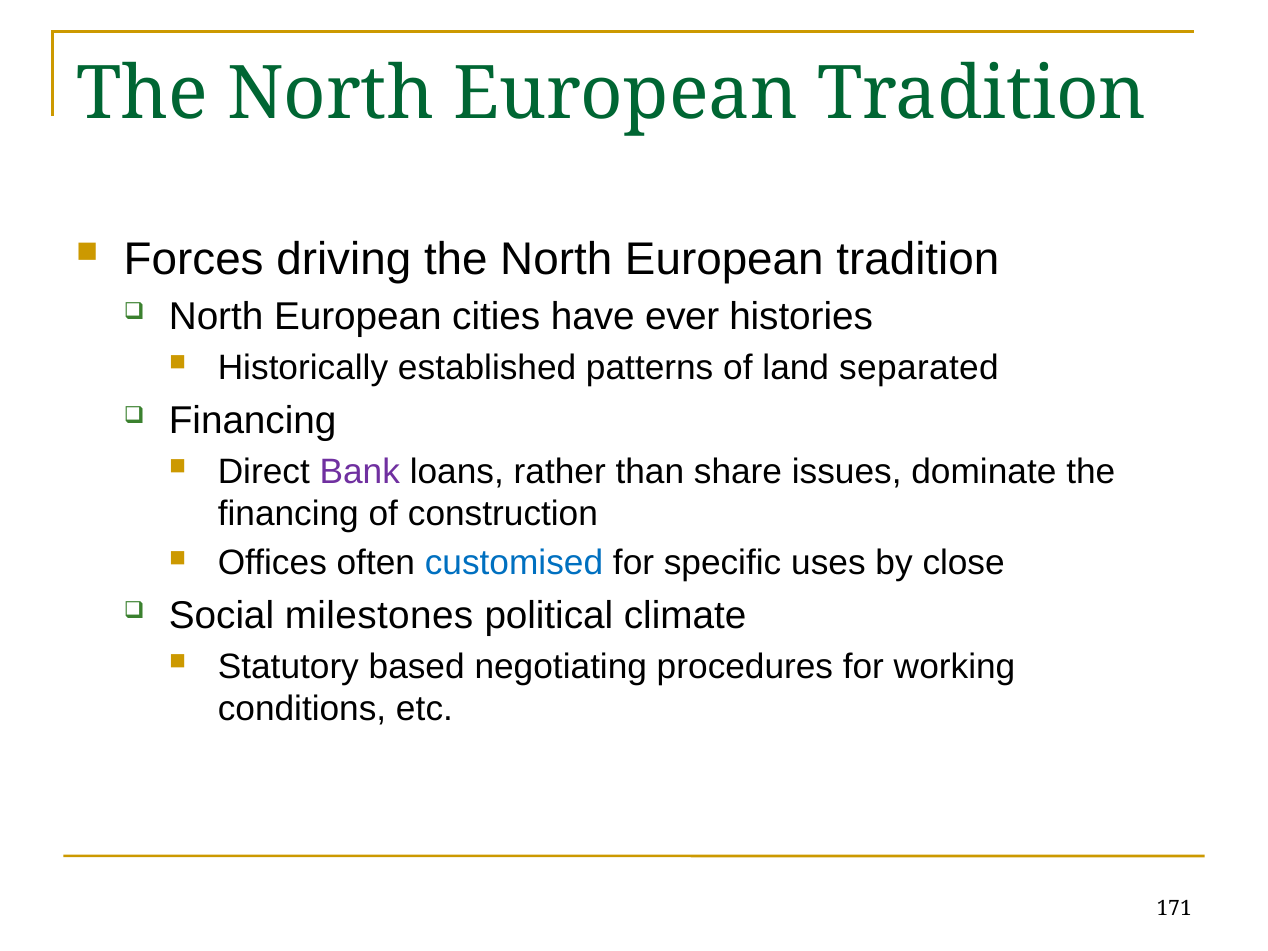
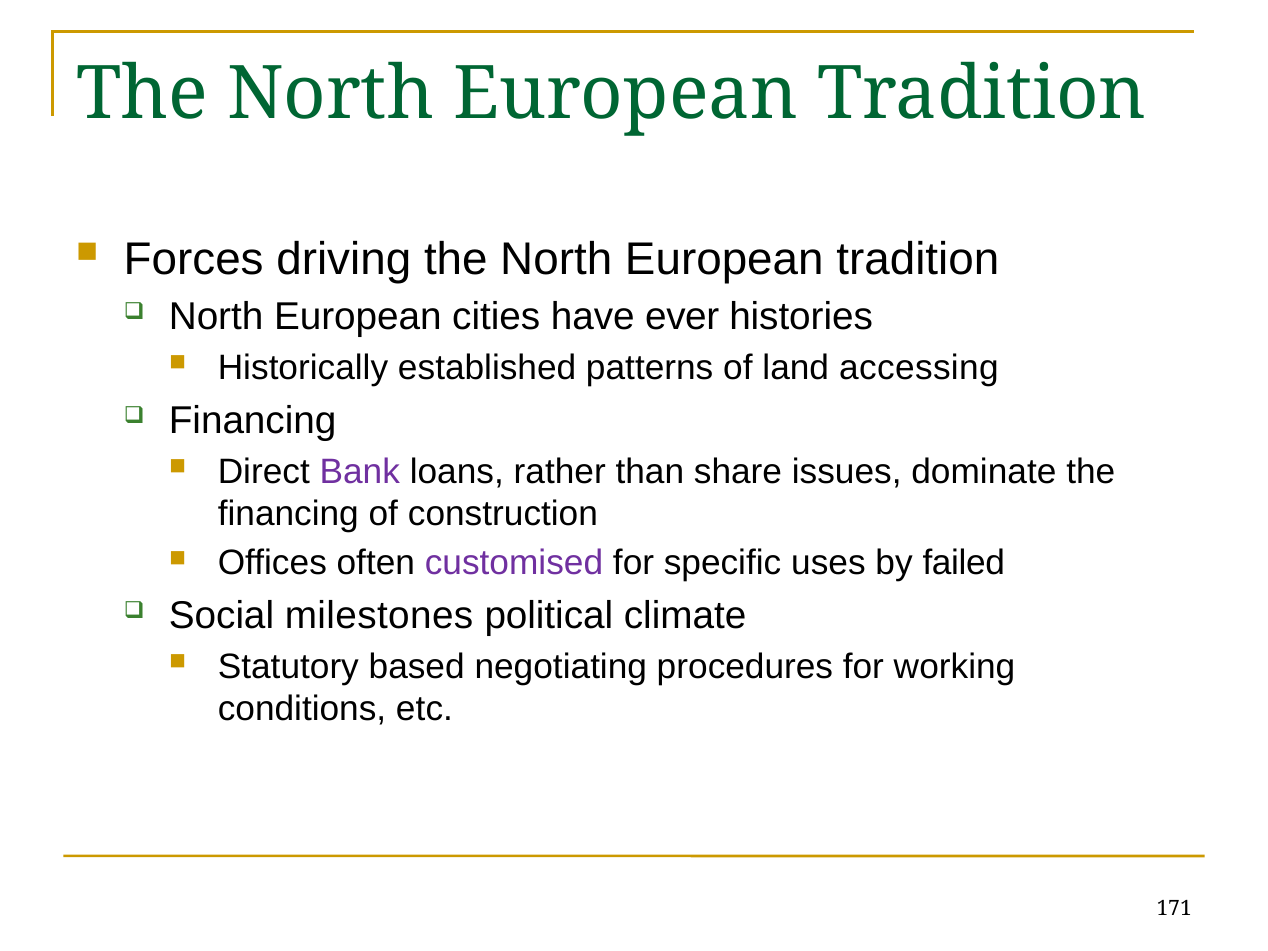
separated: separated -> accessing (919, 368)
customised colour: blue -> purple (514, 563)
close: close -> failed (964, 563)
